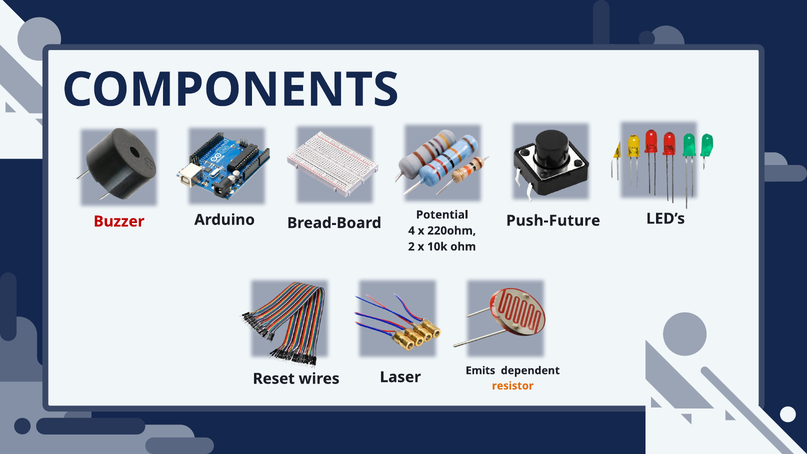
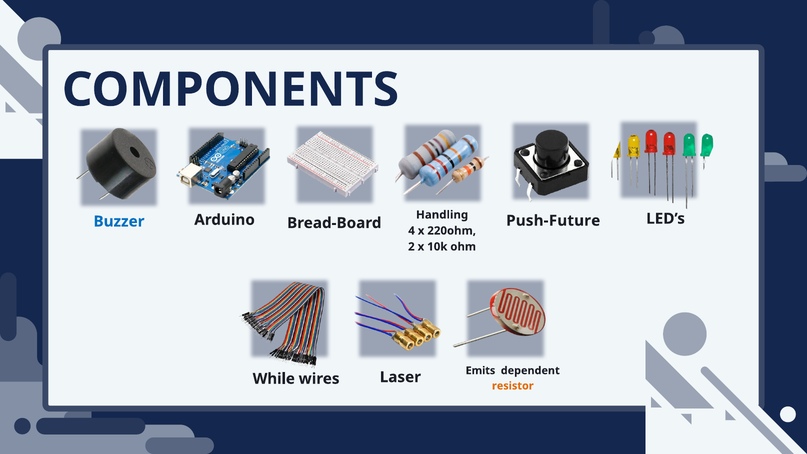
Potential: Potential -> Handling (442, 215)
Buzzer colour: red -> blue (119, 221)
Reset: Reset -> While (274, 379)
